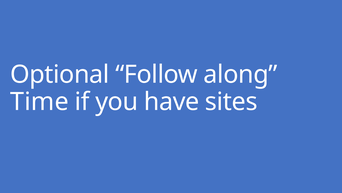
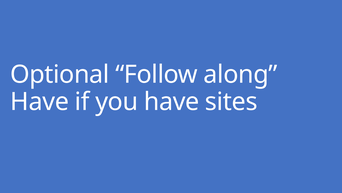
Time: Time -> Have (40, 102)
